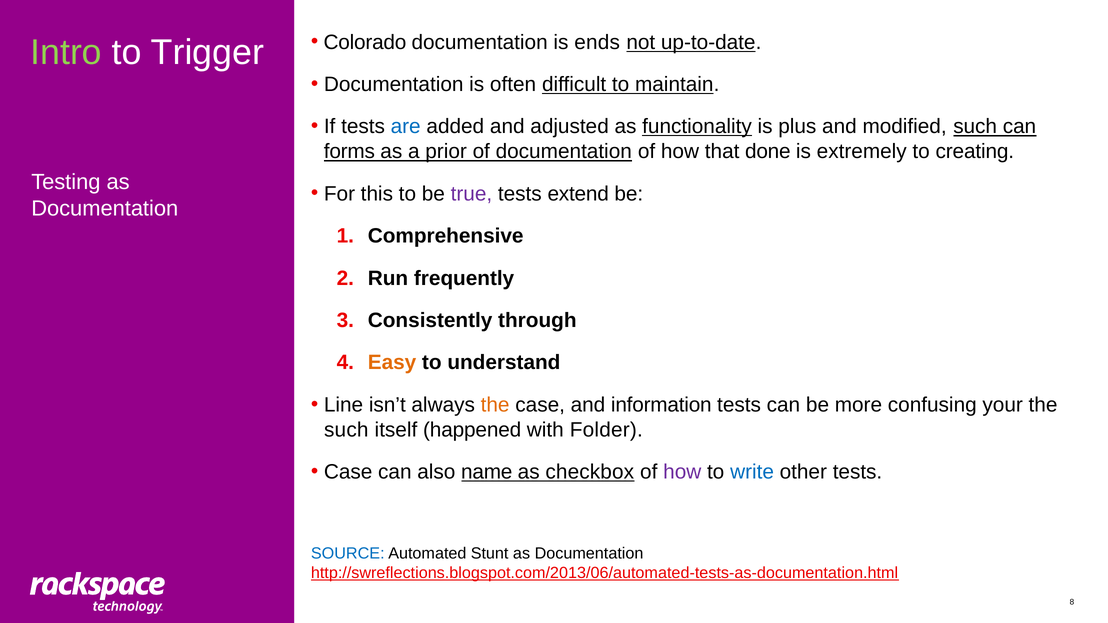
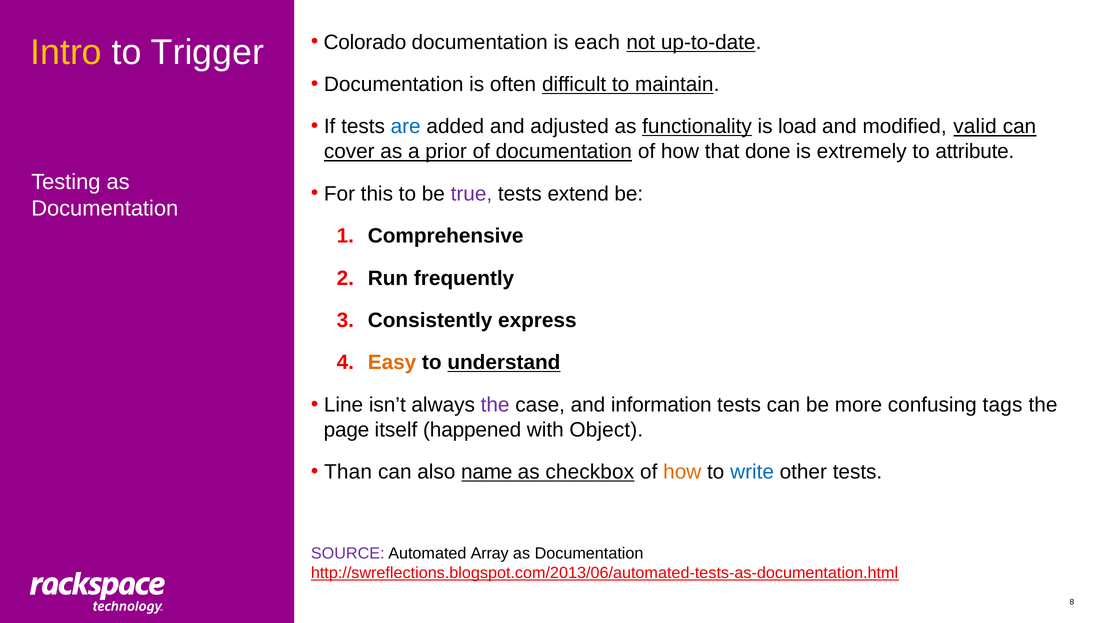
ends: ends -> each (597, 42)
Intro colour: light green -> yellow (66, 53)
plus: plus -> load (797, 127)
modified such: such -> valid (975, 127)
forms: forms -> cover (349, 152)
creating: creating -> attribute (975, 152)
through: through -> express (537, 321)
understand underline: none -> present (504, 363)
the colour: orange -> purple (495, 405)
your: your -> tags (1003, 405)
such: such -> page (346, 430)
Folder: Folder -> Object (606, 430)
Case: Case -> Than (348, 472)
how colour: purple -> orange (682, 472)
SOURCE colour: blue -> purple (348, 554)
Stunt: Stunt -> Array (490, 554)
